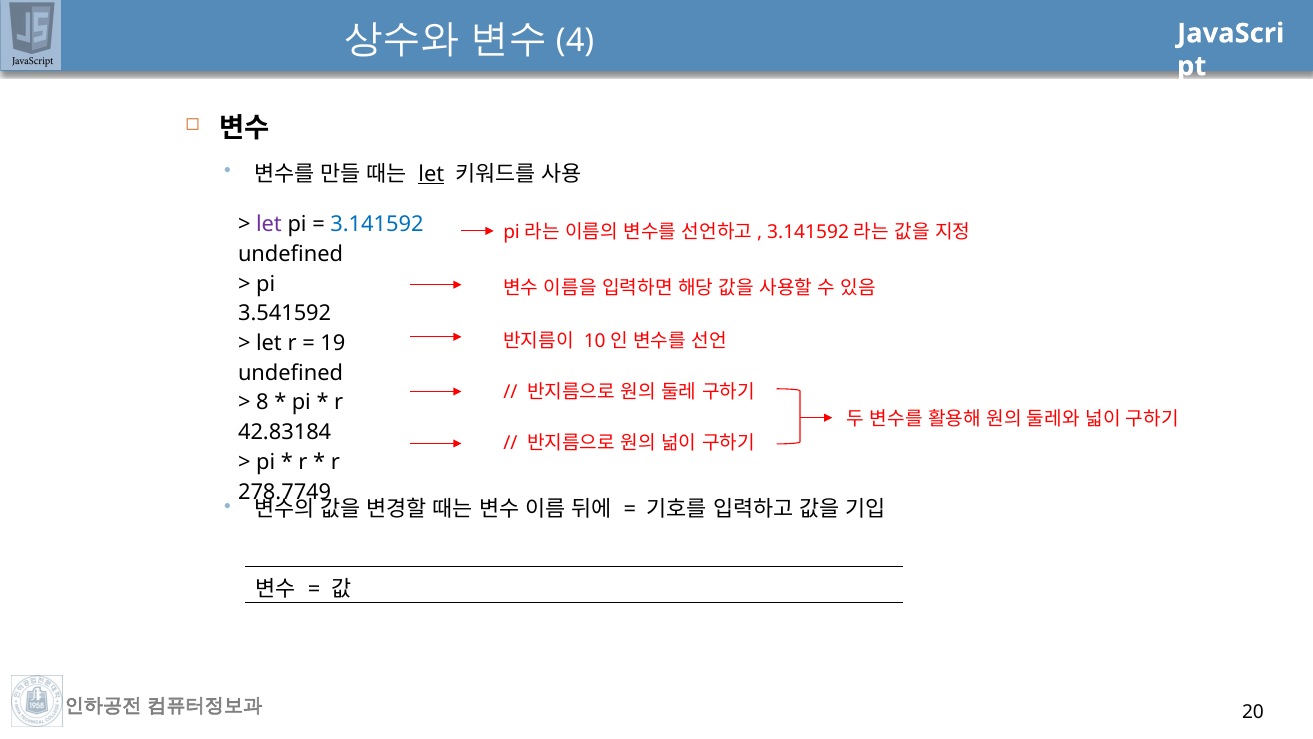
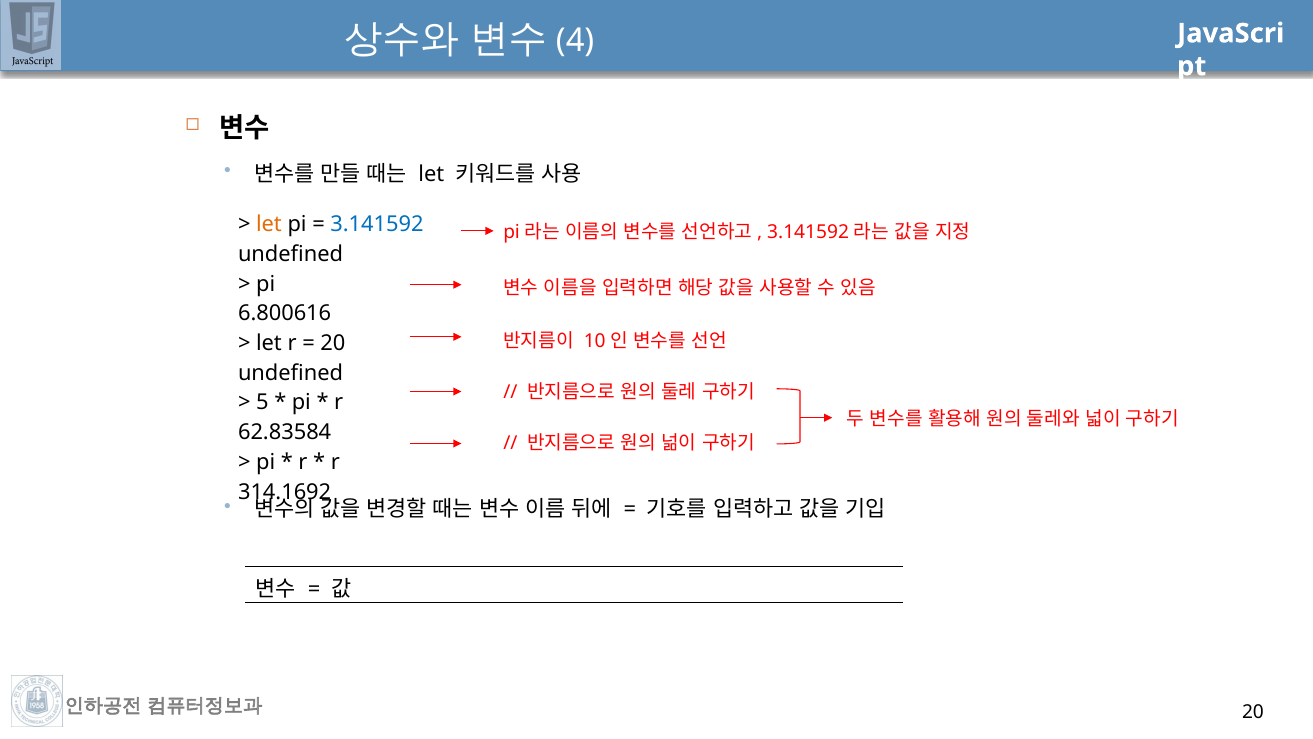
let underline: present -> none (431, 174)
let colour: purple -> orange (269, 224)
3.541592: 3.541592 -> 6.800616 (285, 313)
19: 19 -> 20 (333, 343)
8: 8 -> 5 (262, 402)
42.83184: 42.83184 -> 62.83584 (285, 432)
278.7749: 278.7749 -> 314.1692 (285, 492)
